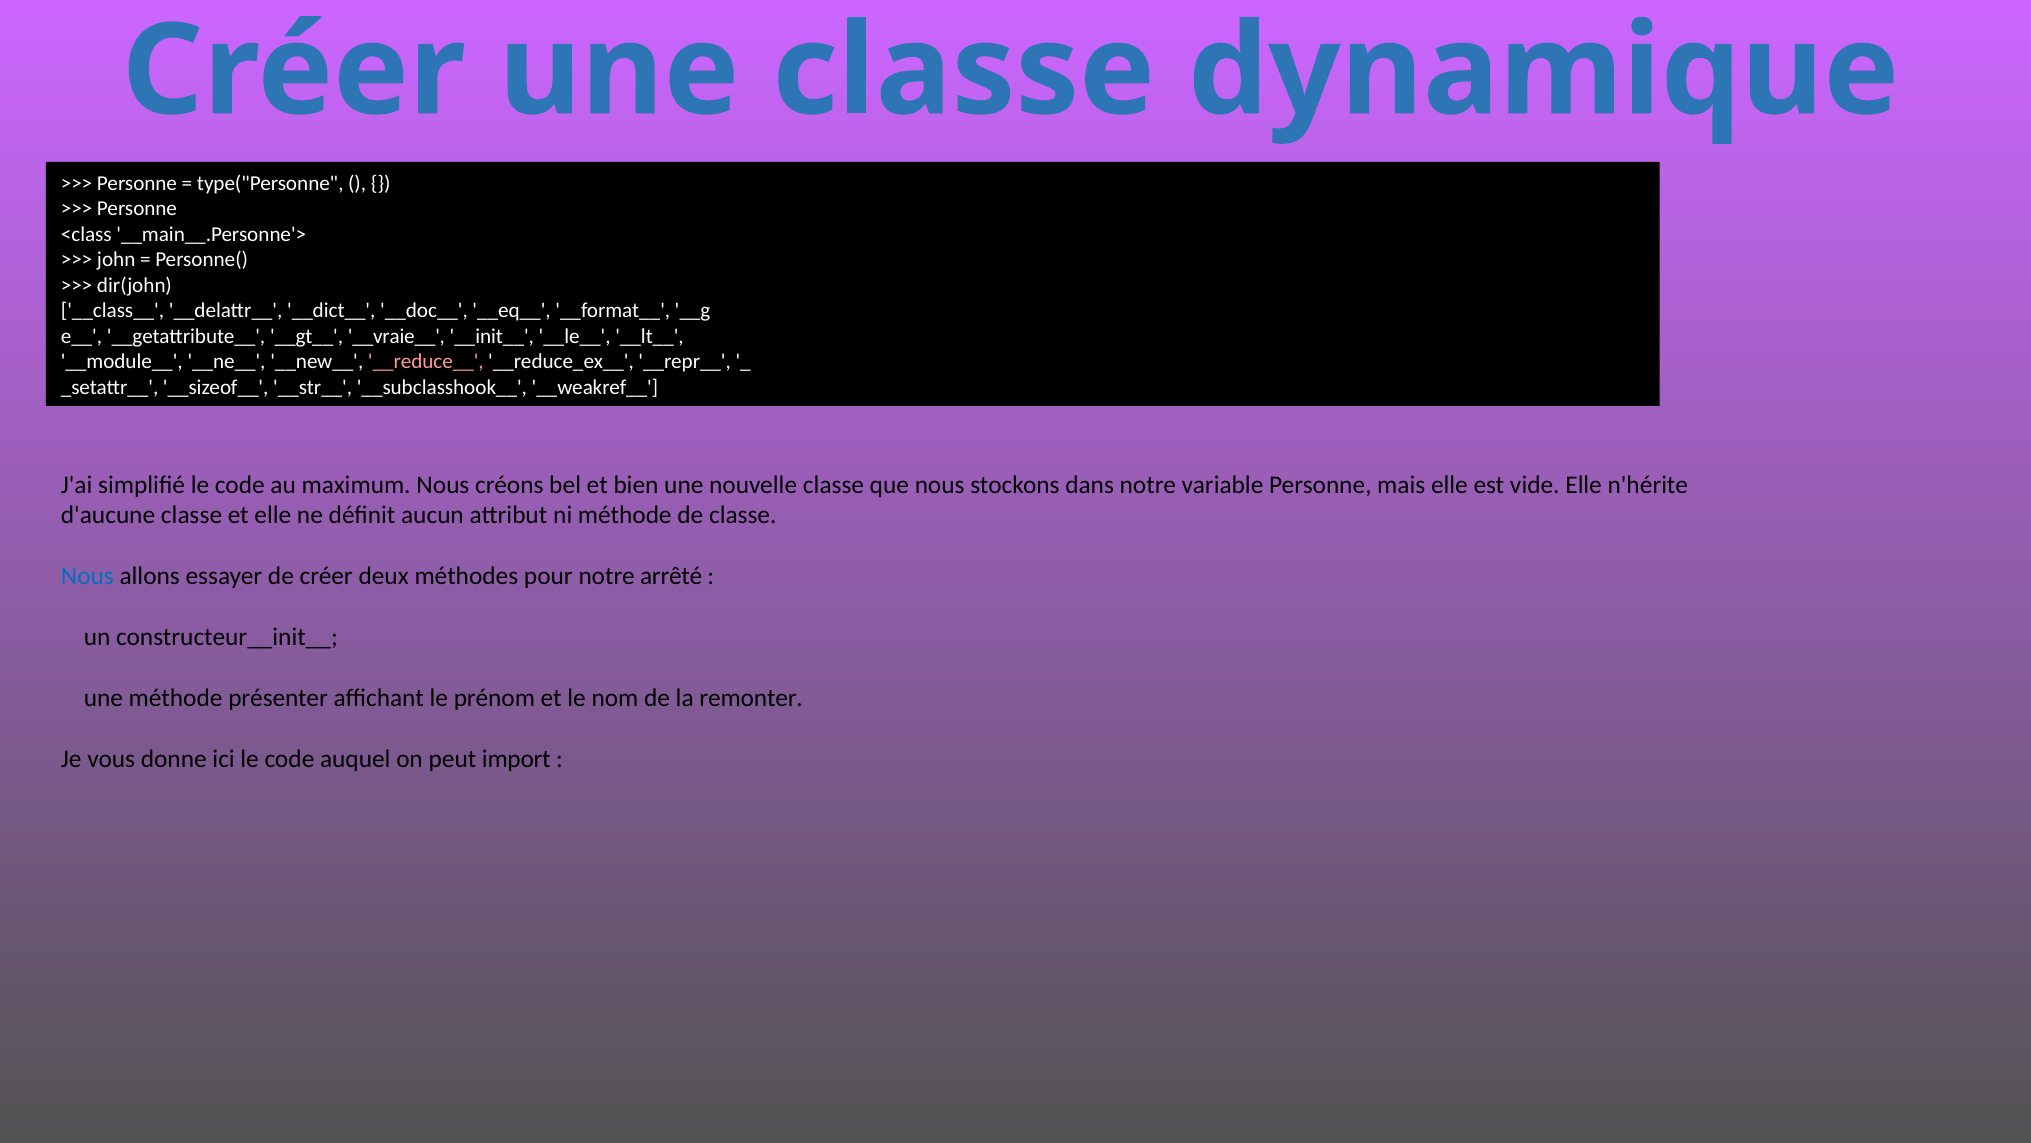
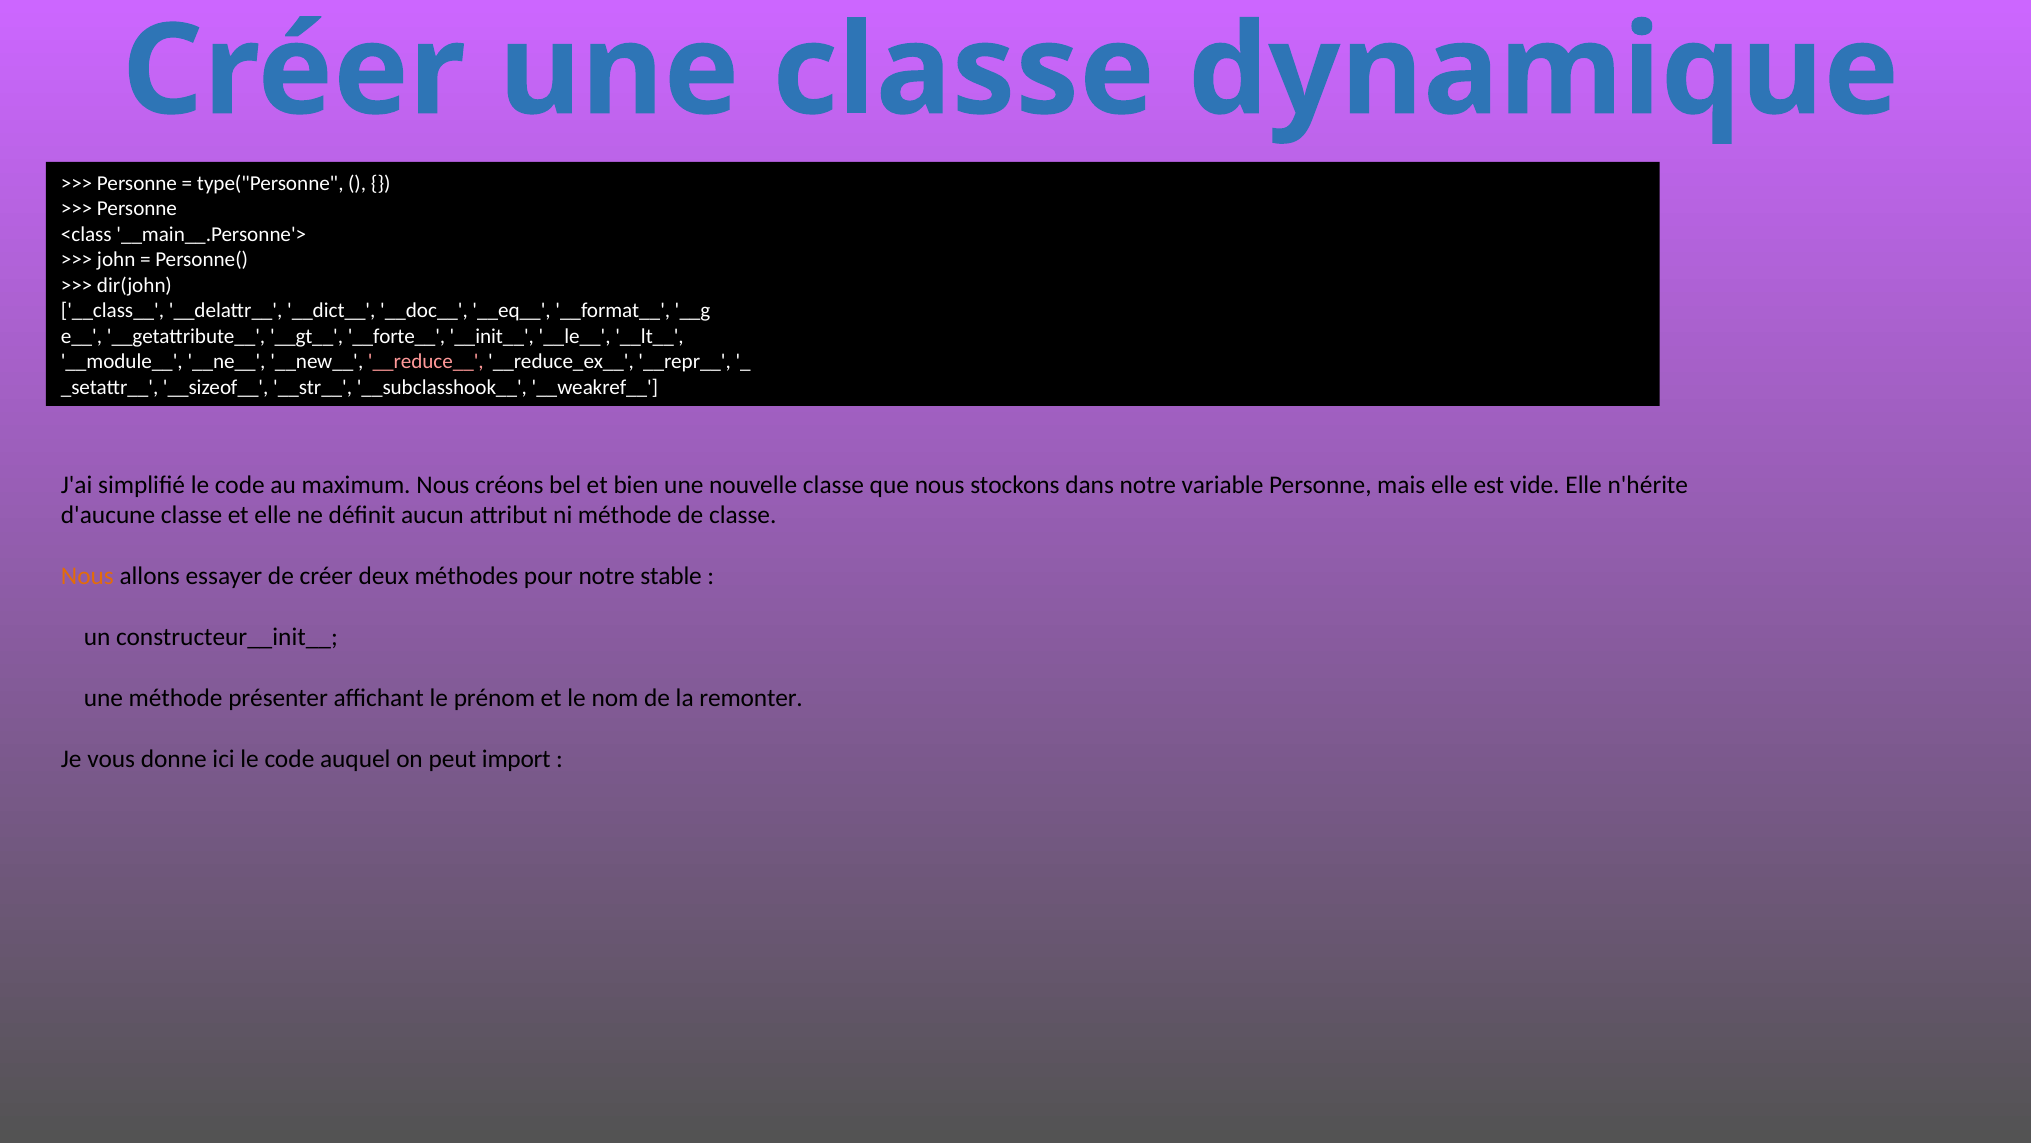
__vraie__: __vraie__ -> __forte__ (396, 336)
Nous colour: blue -> orange (87, 576)
arrêté: arrêté -> stable (671, 576)
